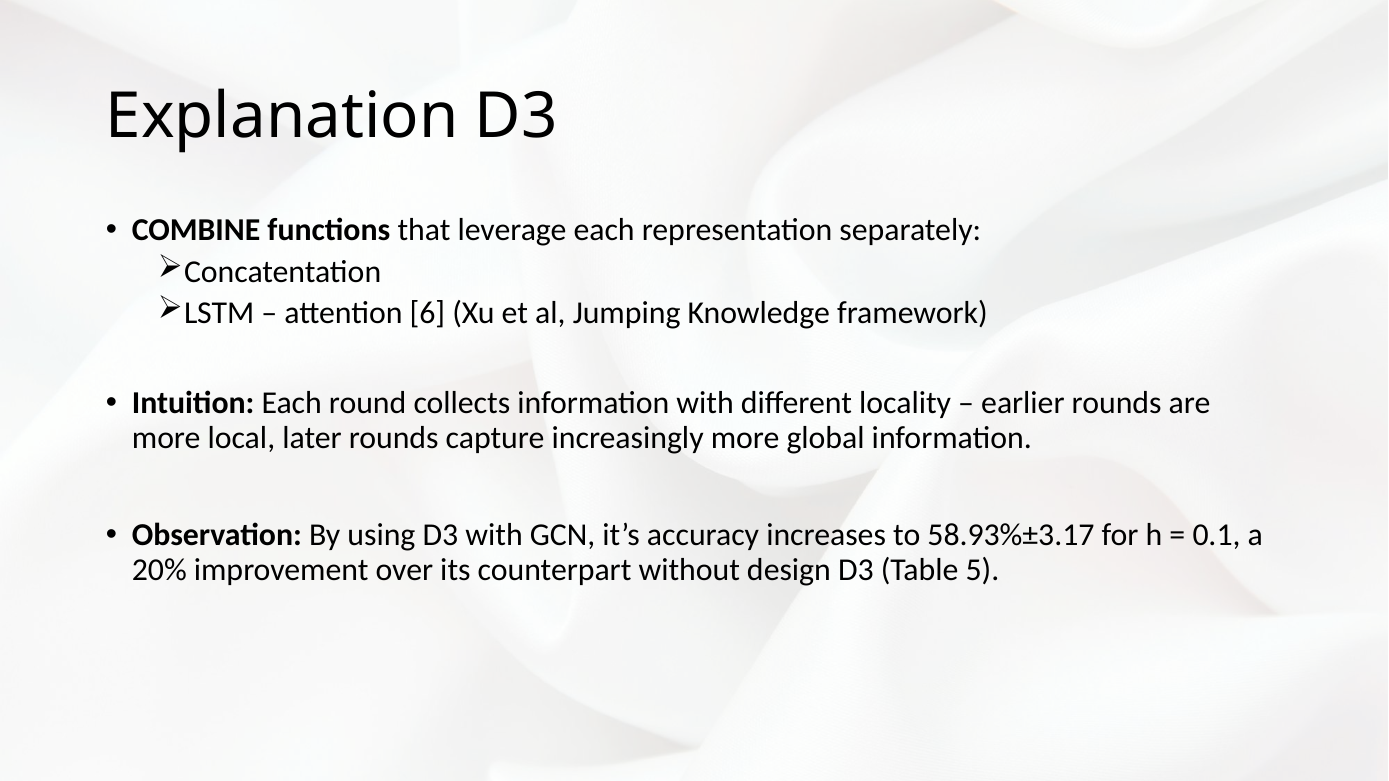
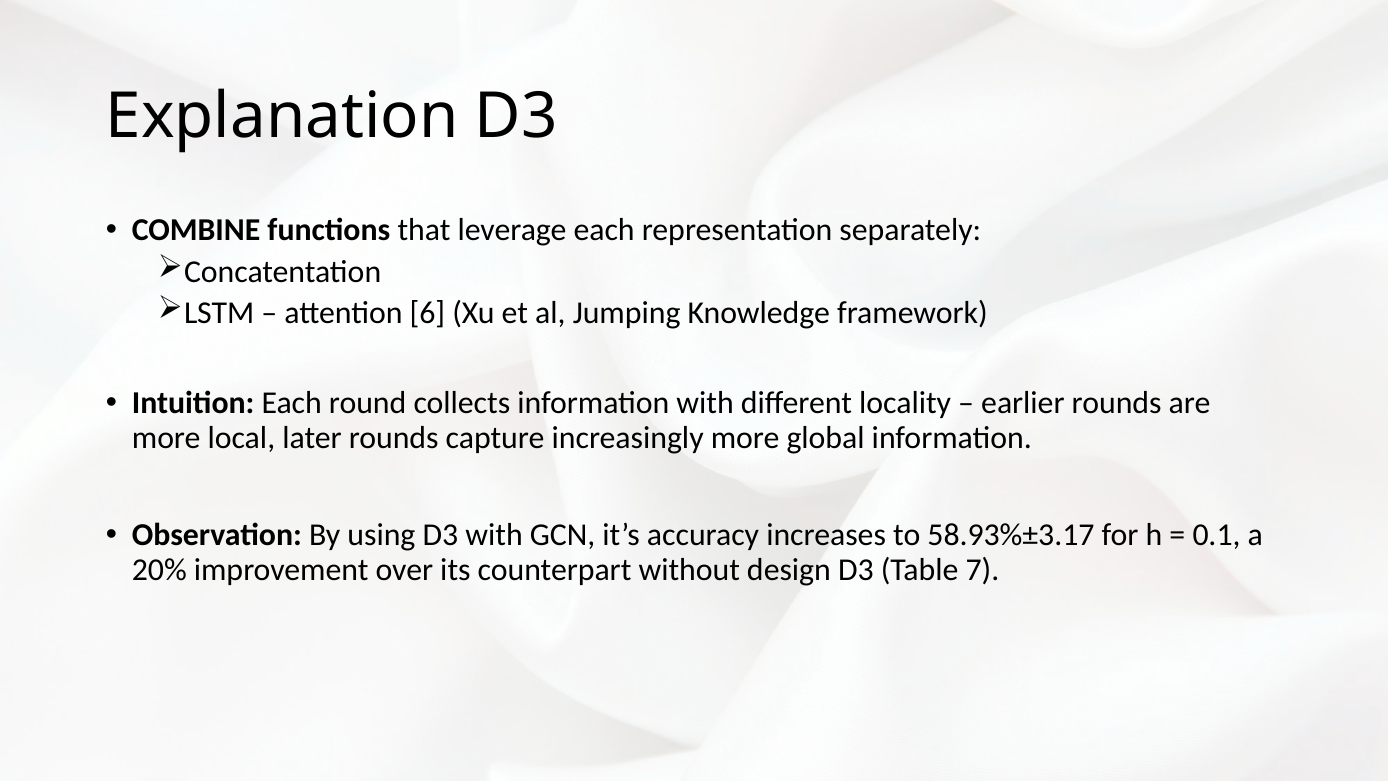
5: 5 -> 7 (982, 570)
